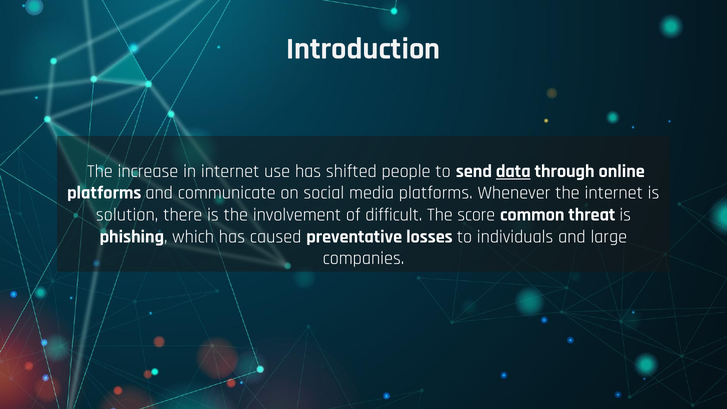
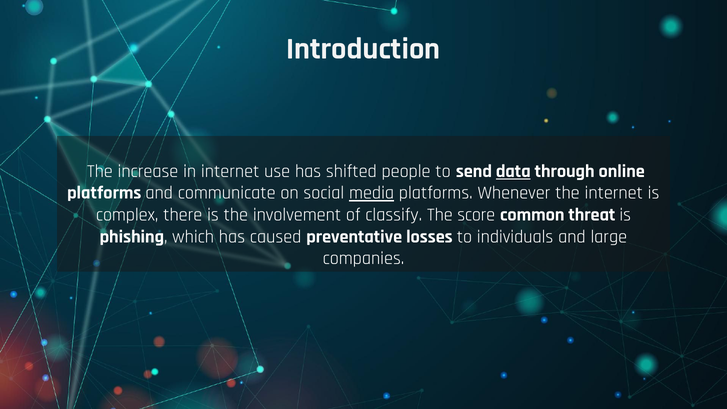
media underline: none -> present (372, 193)
solution: solution -> complex (127, 215)
difficult: difficult -> classify (394, 215)
